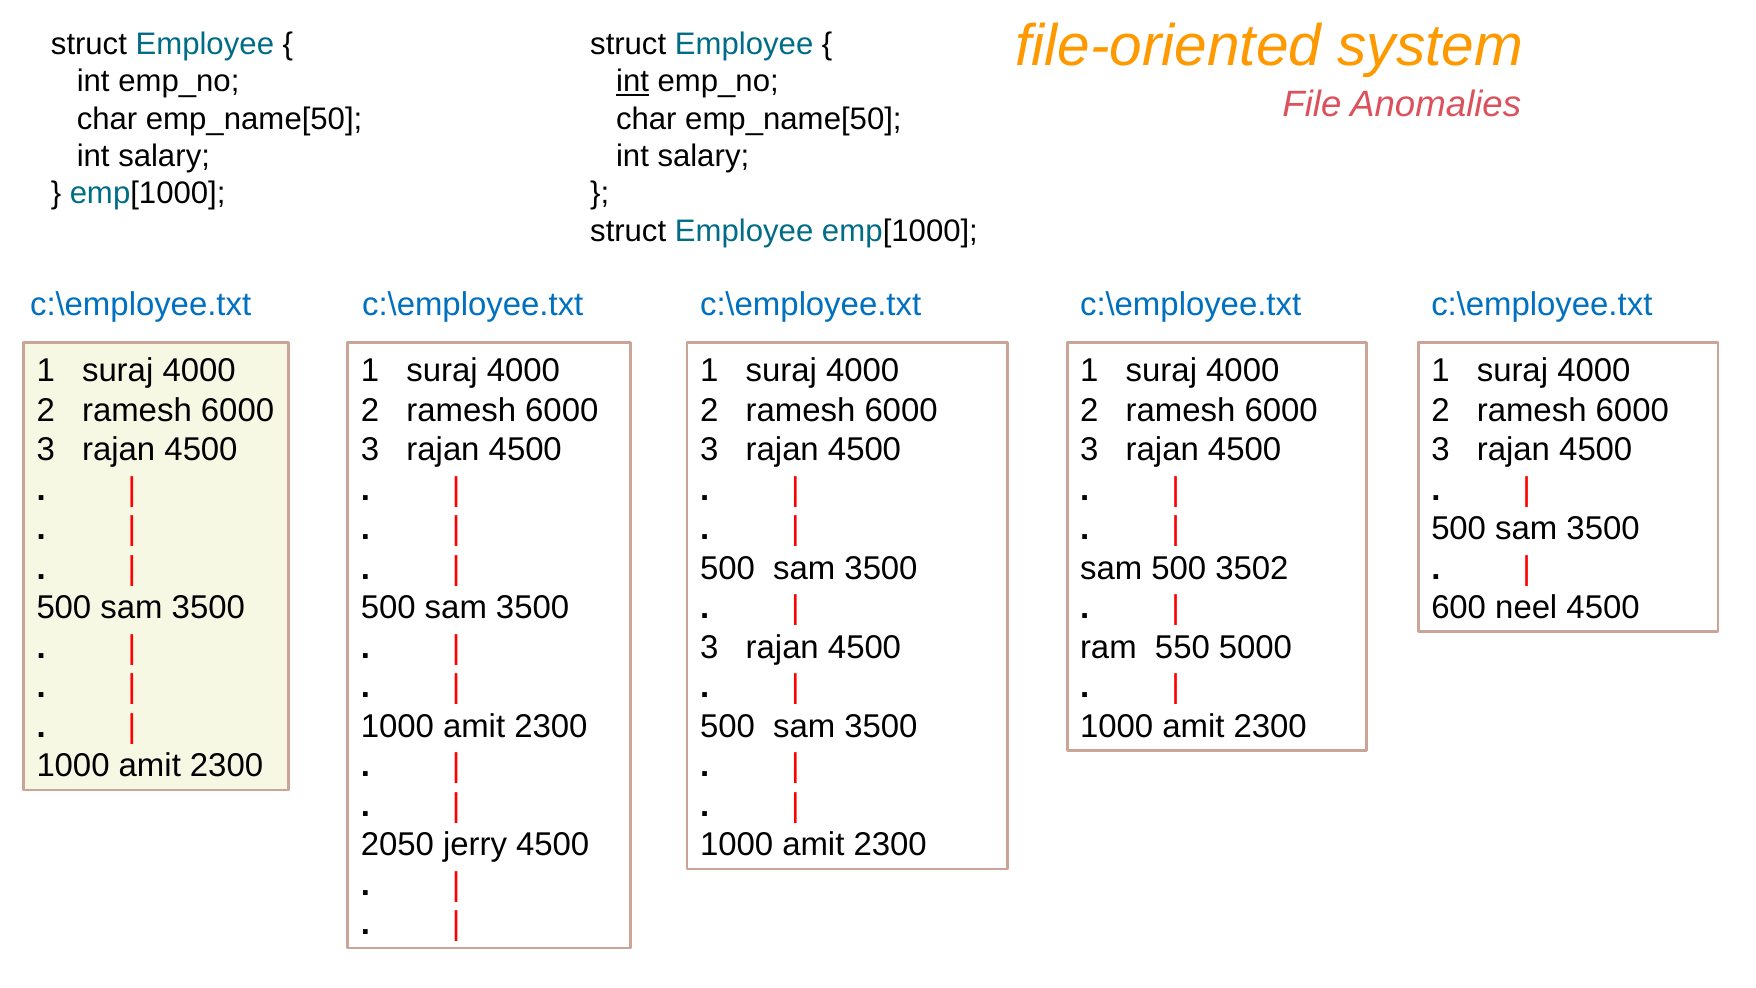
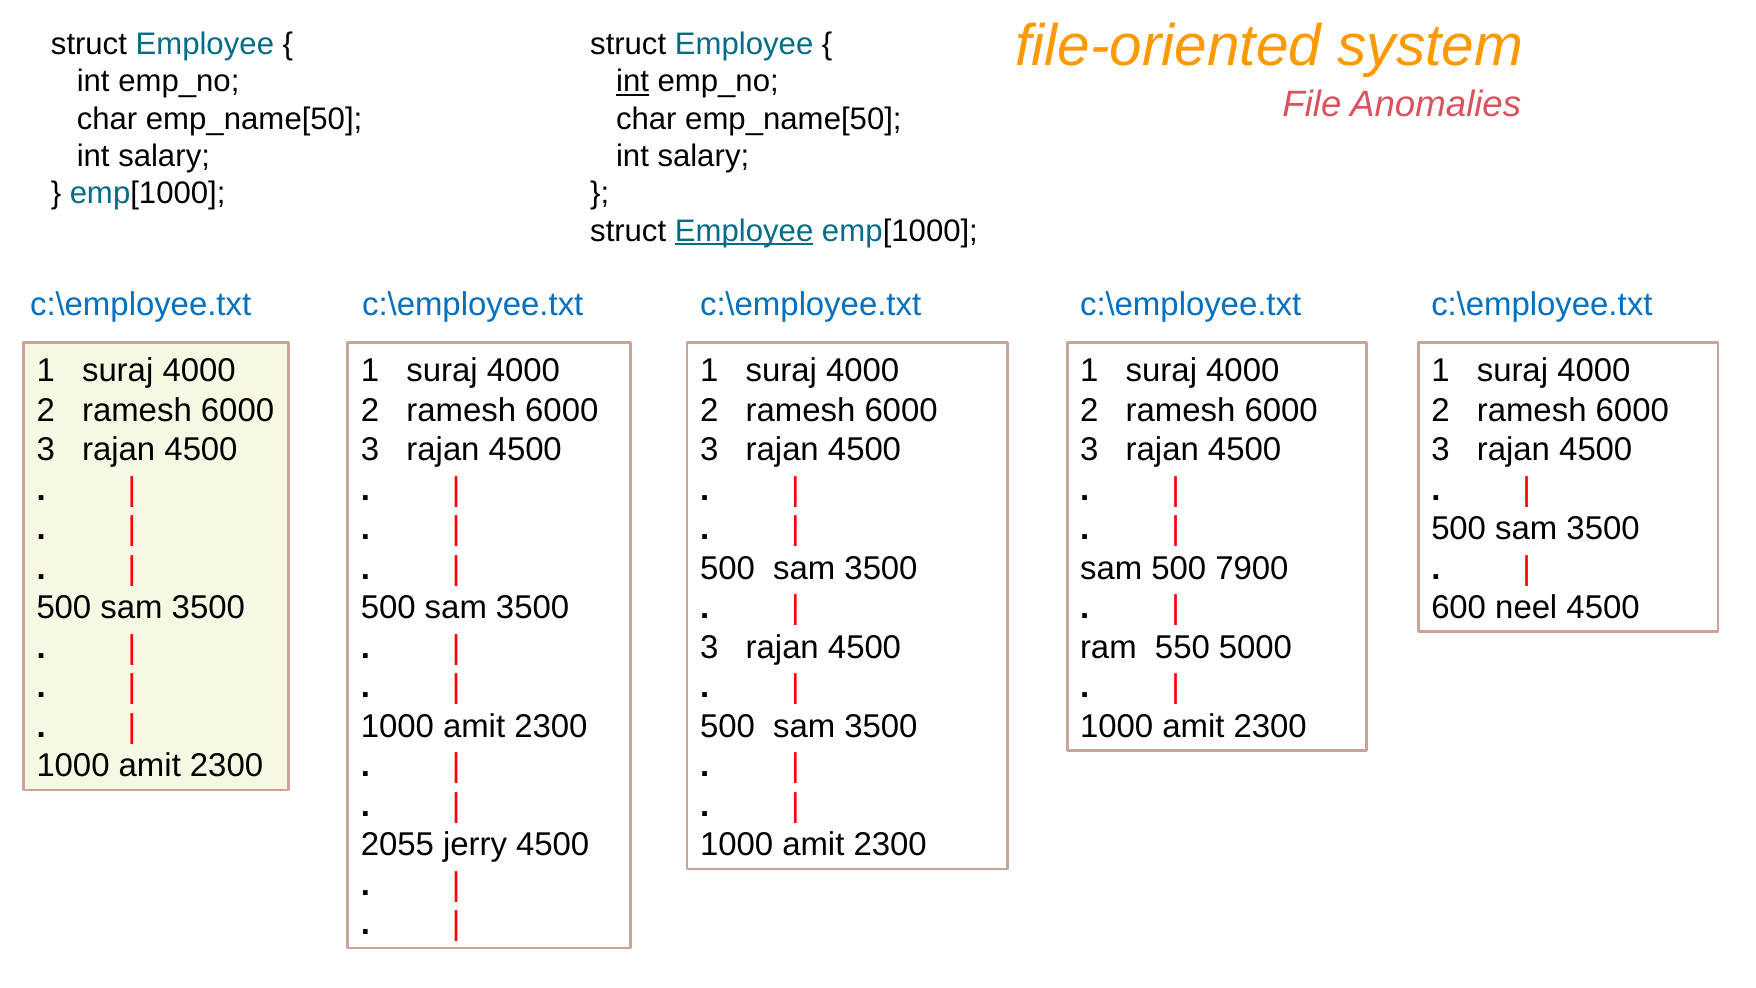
Employee underline: none -> present (744, 231)
3502: 3502 -> 7900 (1252, 568)
2050: 2050 -> 2055 (397, 845)
